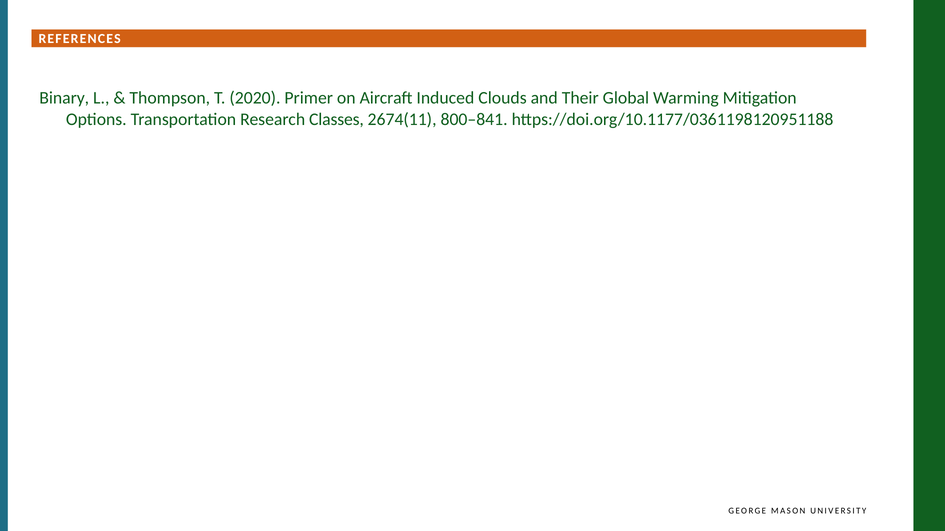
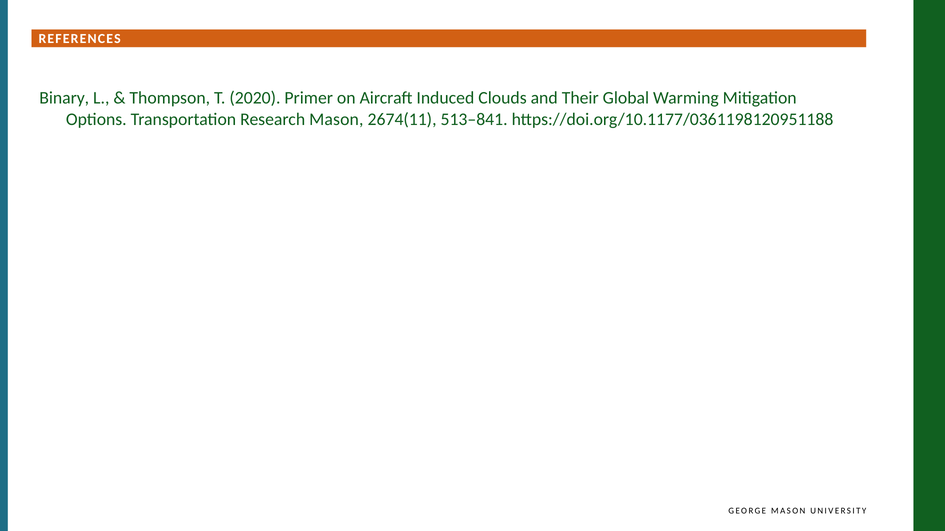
Research Classes: Classes -> Mason (336, 119)
800–841: 800–841 -> 513–841 (474, 119)
